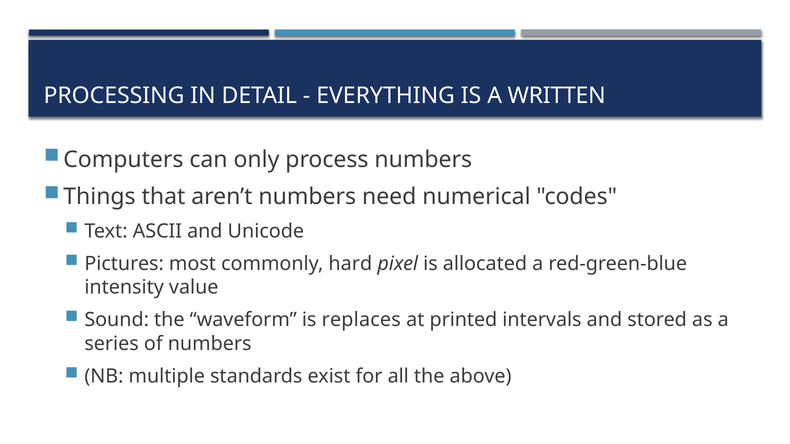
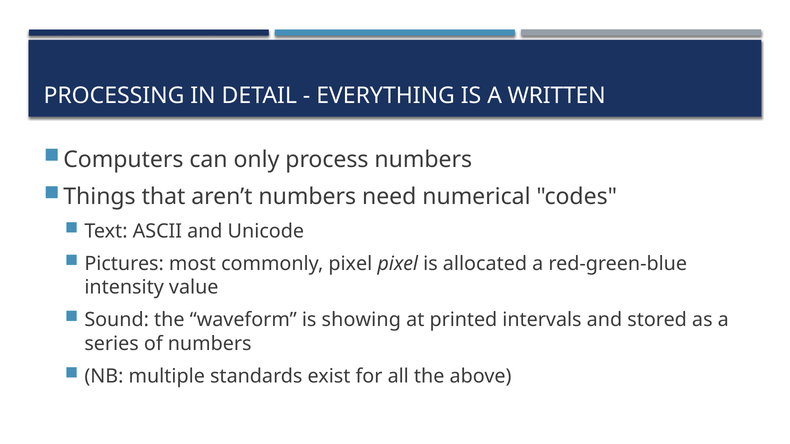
commonly hard: hard -> pixel (350, 264)
replaces: replaces -> showing (361, 320)
